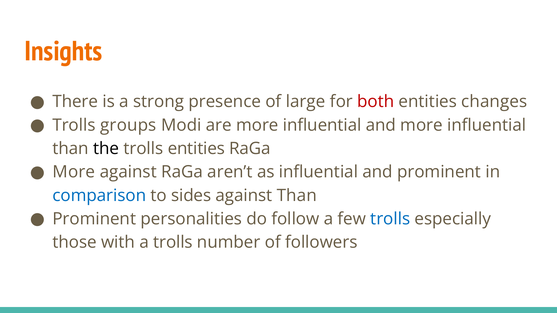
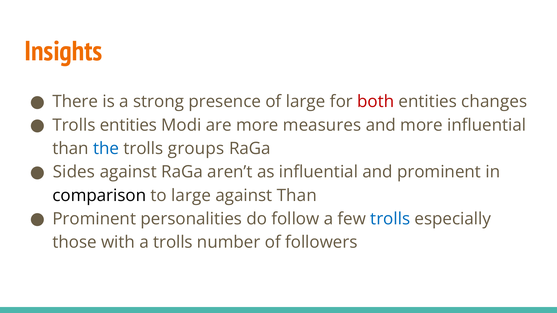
Trolls groups: groups -> entities (128, 125)
are more influential: influential -> measures (322, 125)
the colour: black -> blue (106, 149)
trolls entities: entities -> groups (196, 149)
More: More -> Sides (74, 172)
comparison colour: blue -> black (99, 196)
to sides: sides -> large (191, 196)
